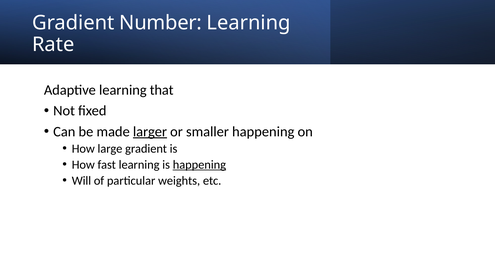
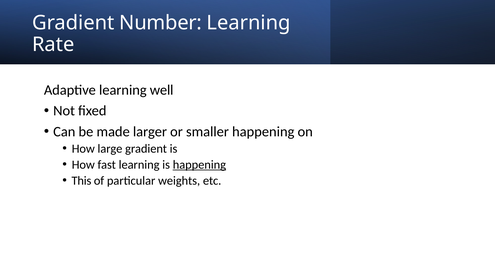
that: that -> well (162, 90)
larger underline: present -> none (150, 131)
Will: Will -> This (81, 180)
